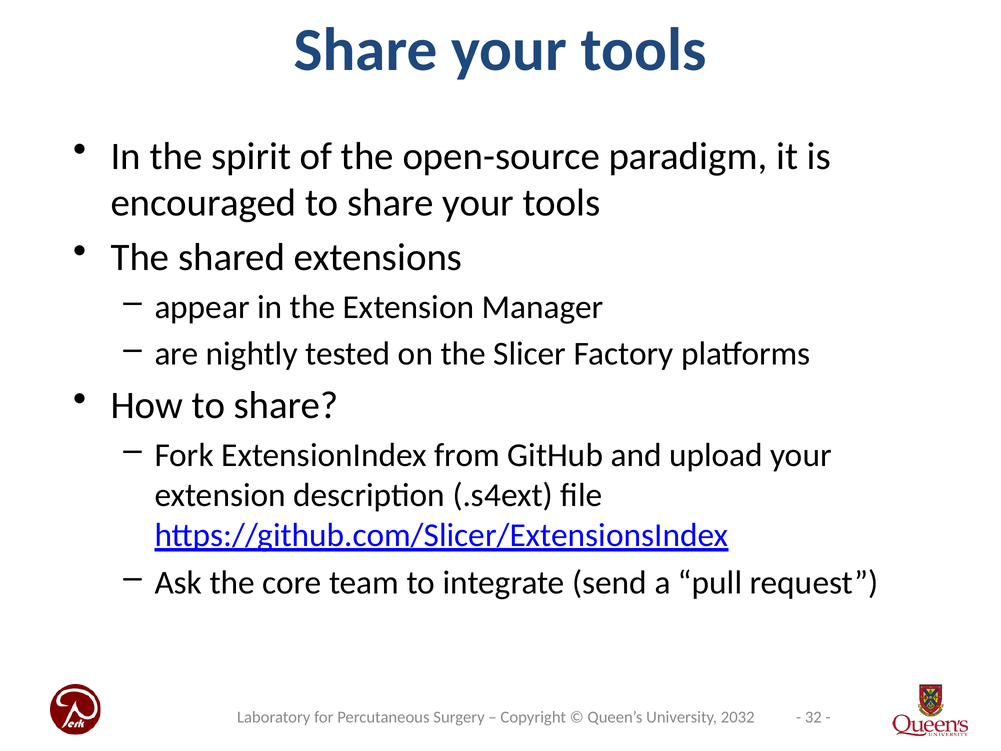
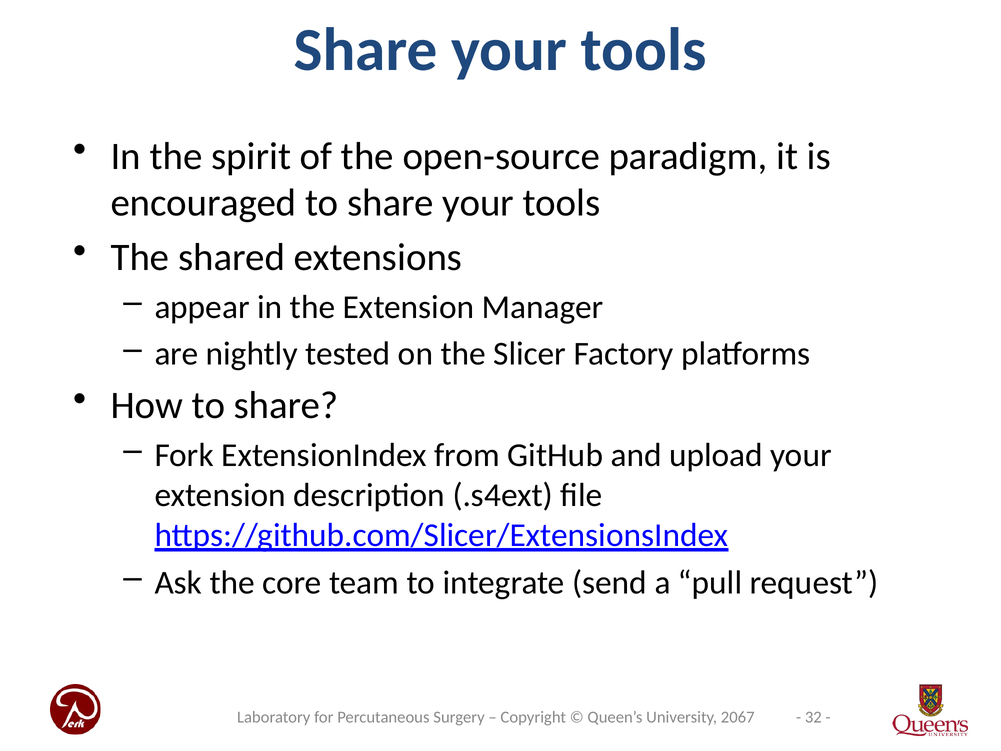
2032: 2032 -> 2067 (738, 717)
